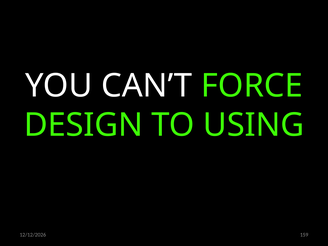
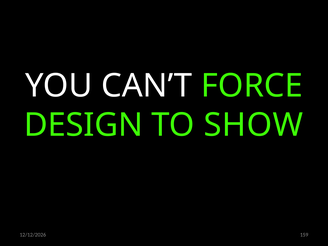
USING: USING -> SHOW (253, 125)
